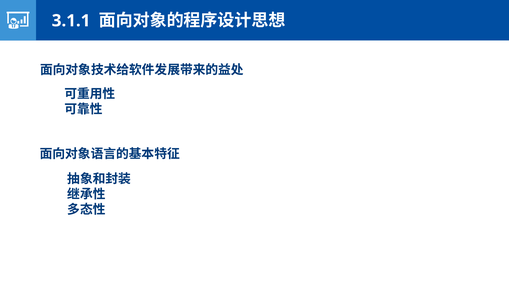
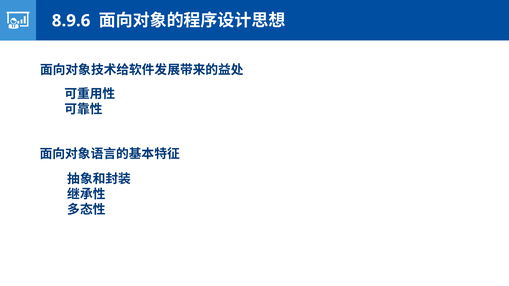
3.1.1: 3.1.1 -> 8.9.6 (71, 21)
